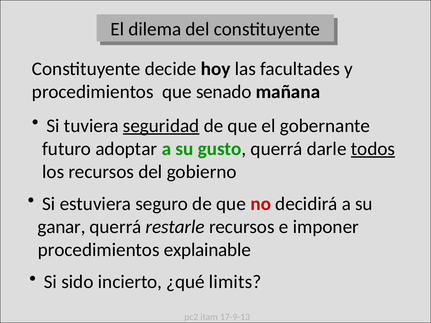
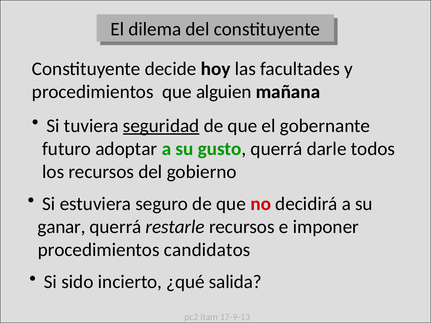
senado: senado -> alguien (224, 92)
todos underline: present -> none (373, 149)
explainable: explainable -> candidatos (207, 250)
limits: limits -> salida (235, 282)
